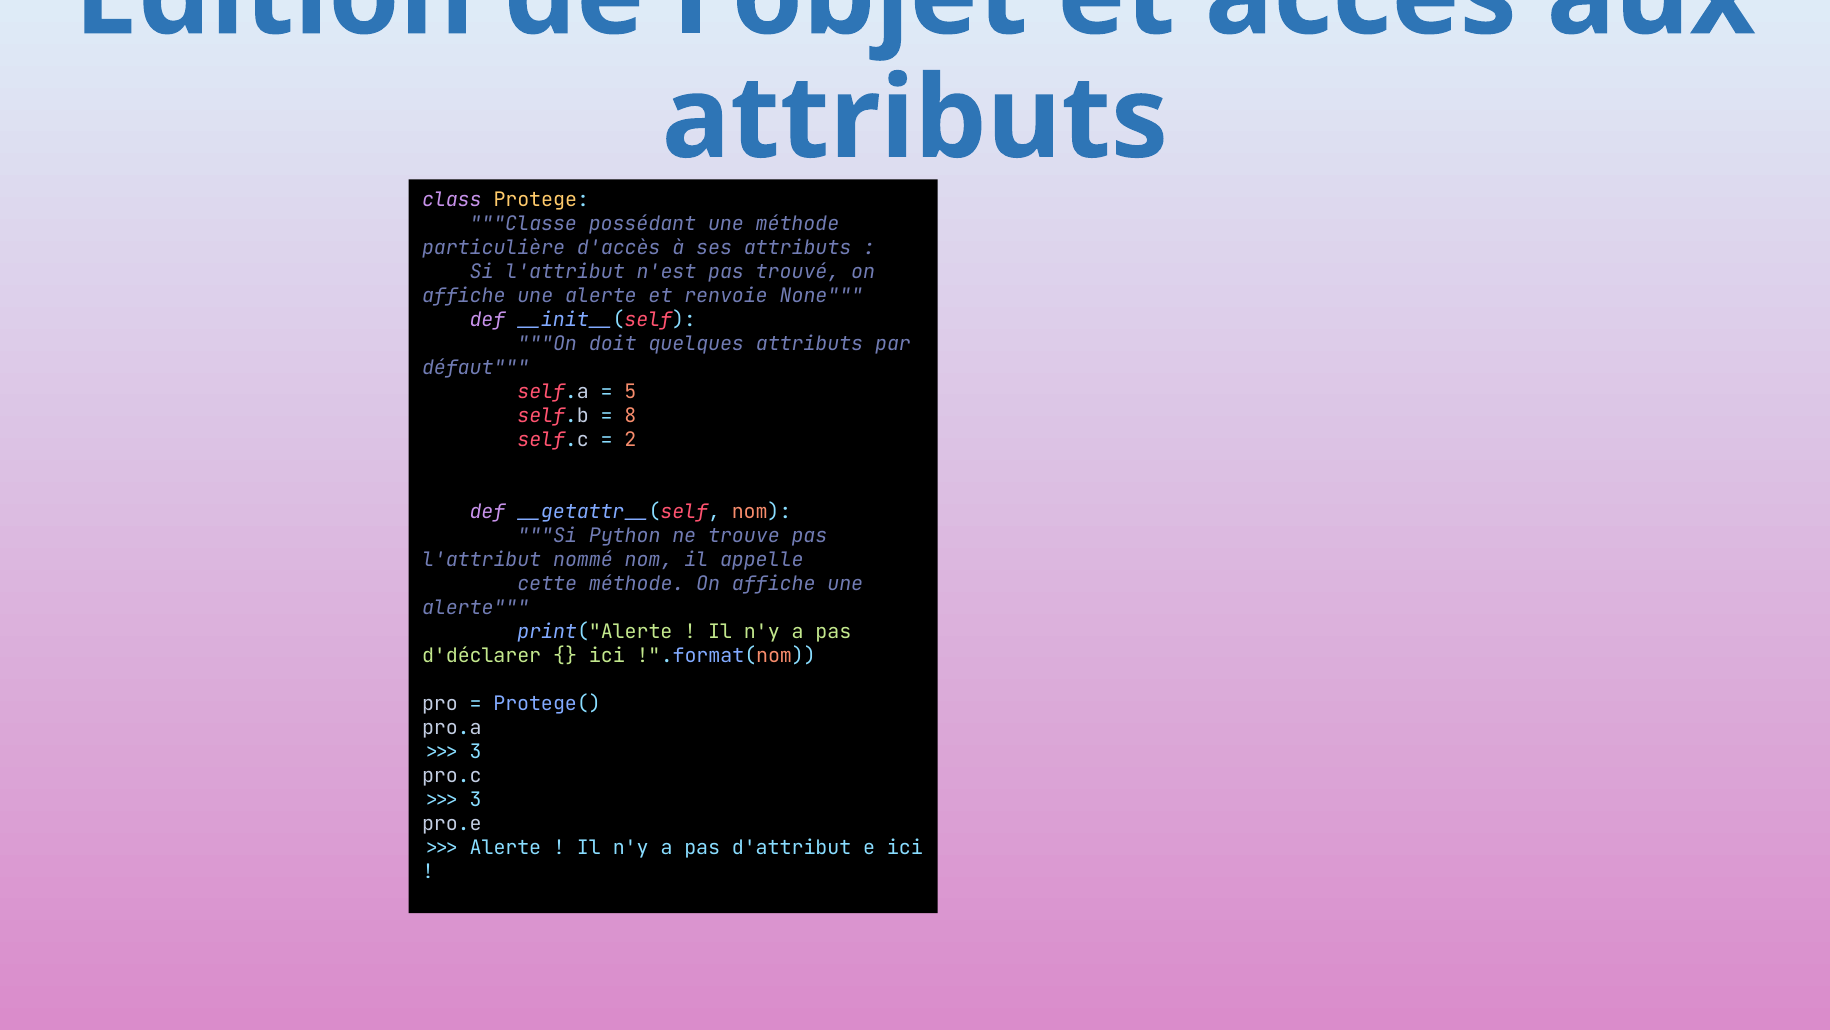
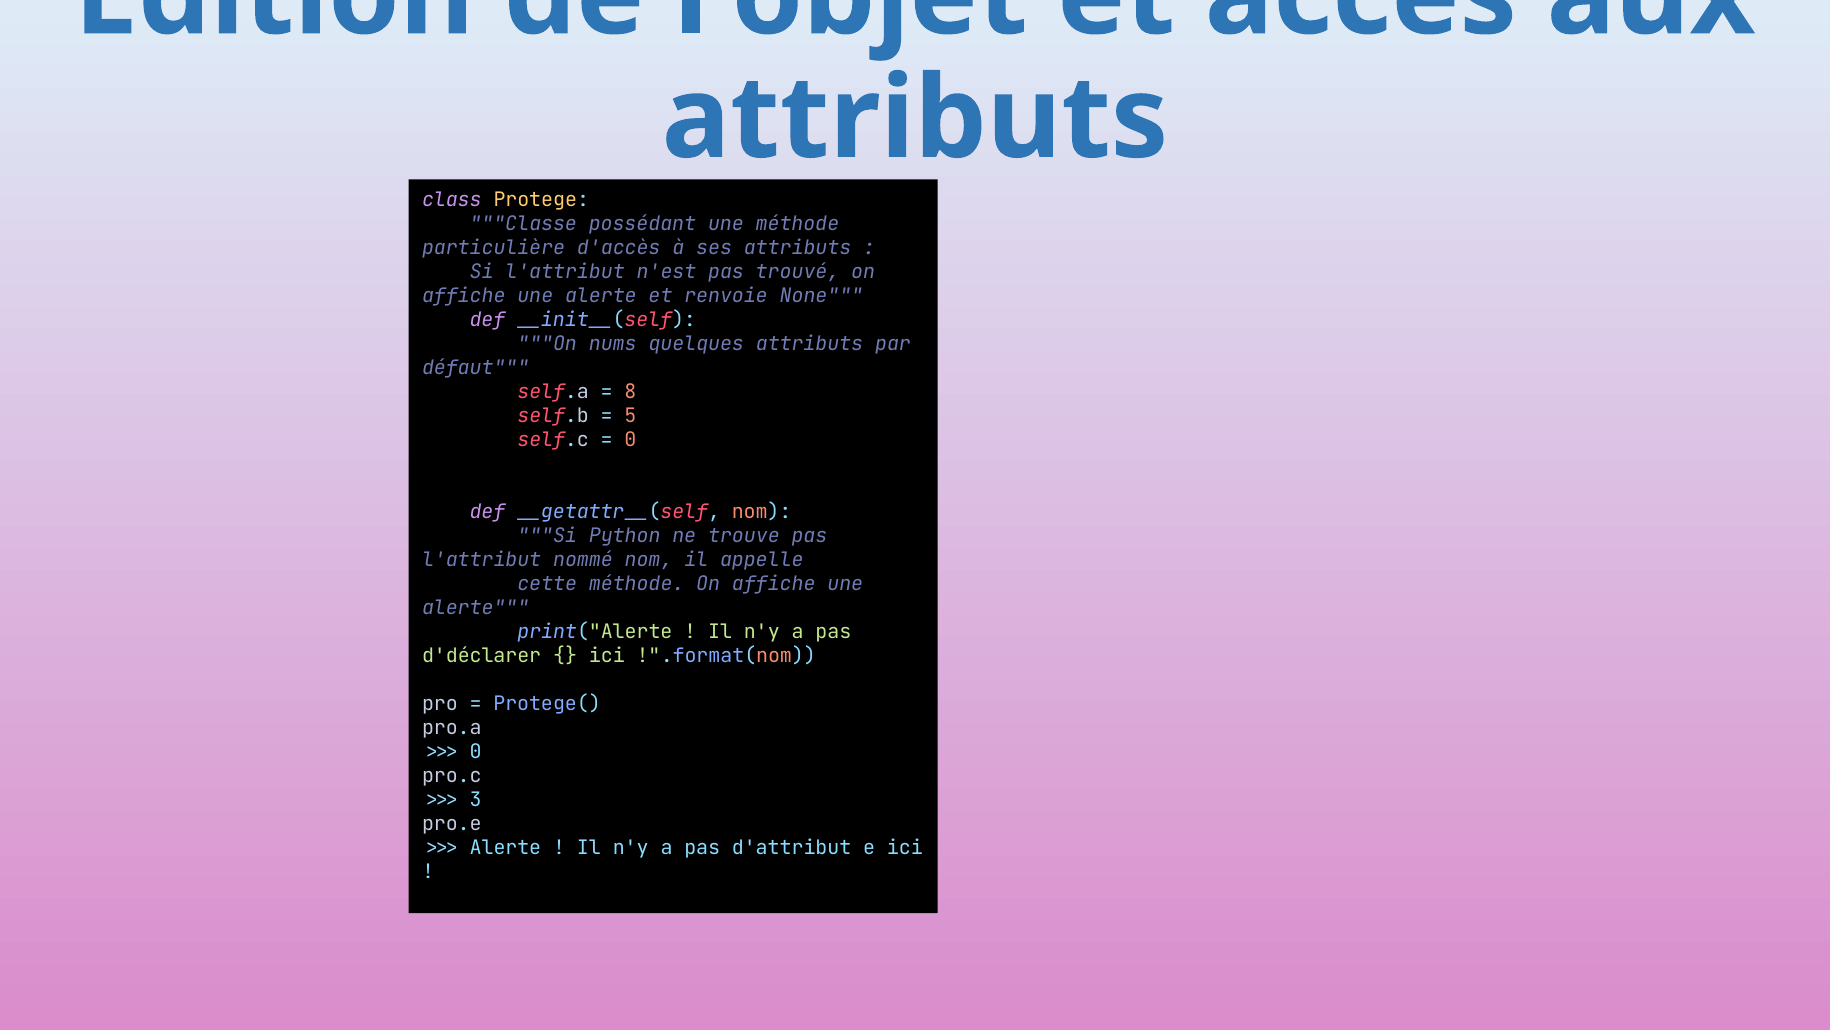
doit: doit -> nums (613, 343)
5: 5 -> 8 (630, 391)
8: 8 -> 5 (630, 415)
2: 2 -> 0 (630, 439)
3: 3 -> 0 (476, 751)
